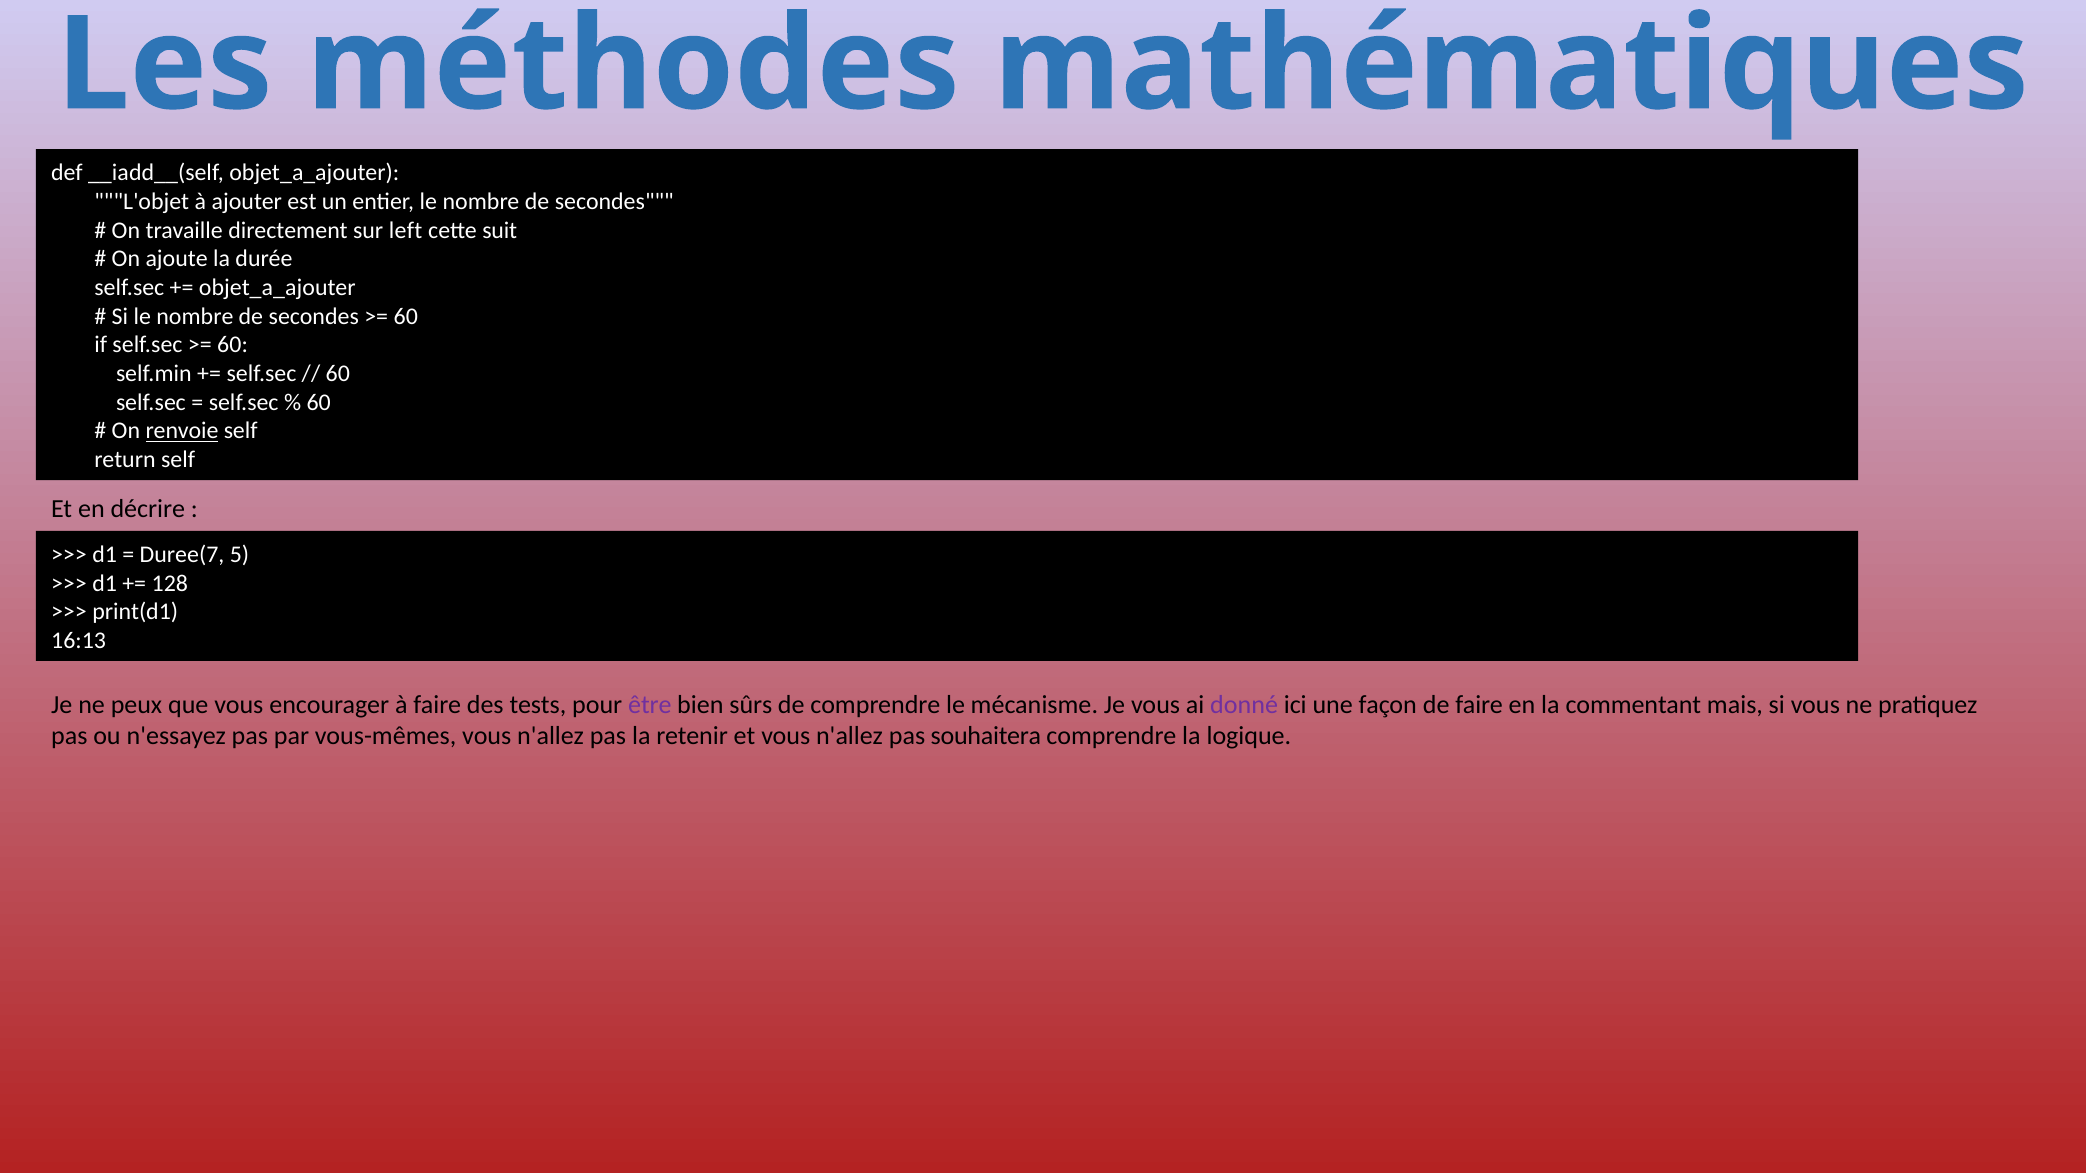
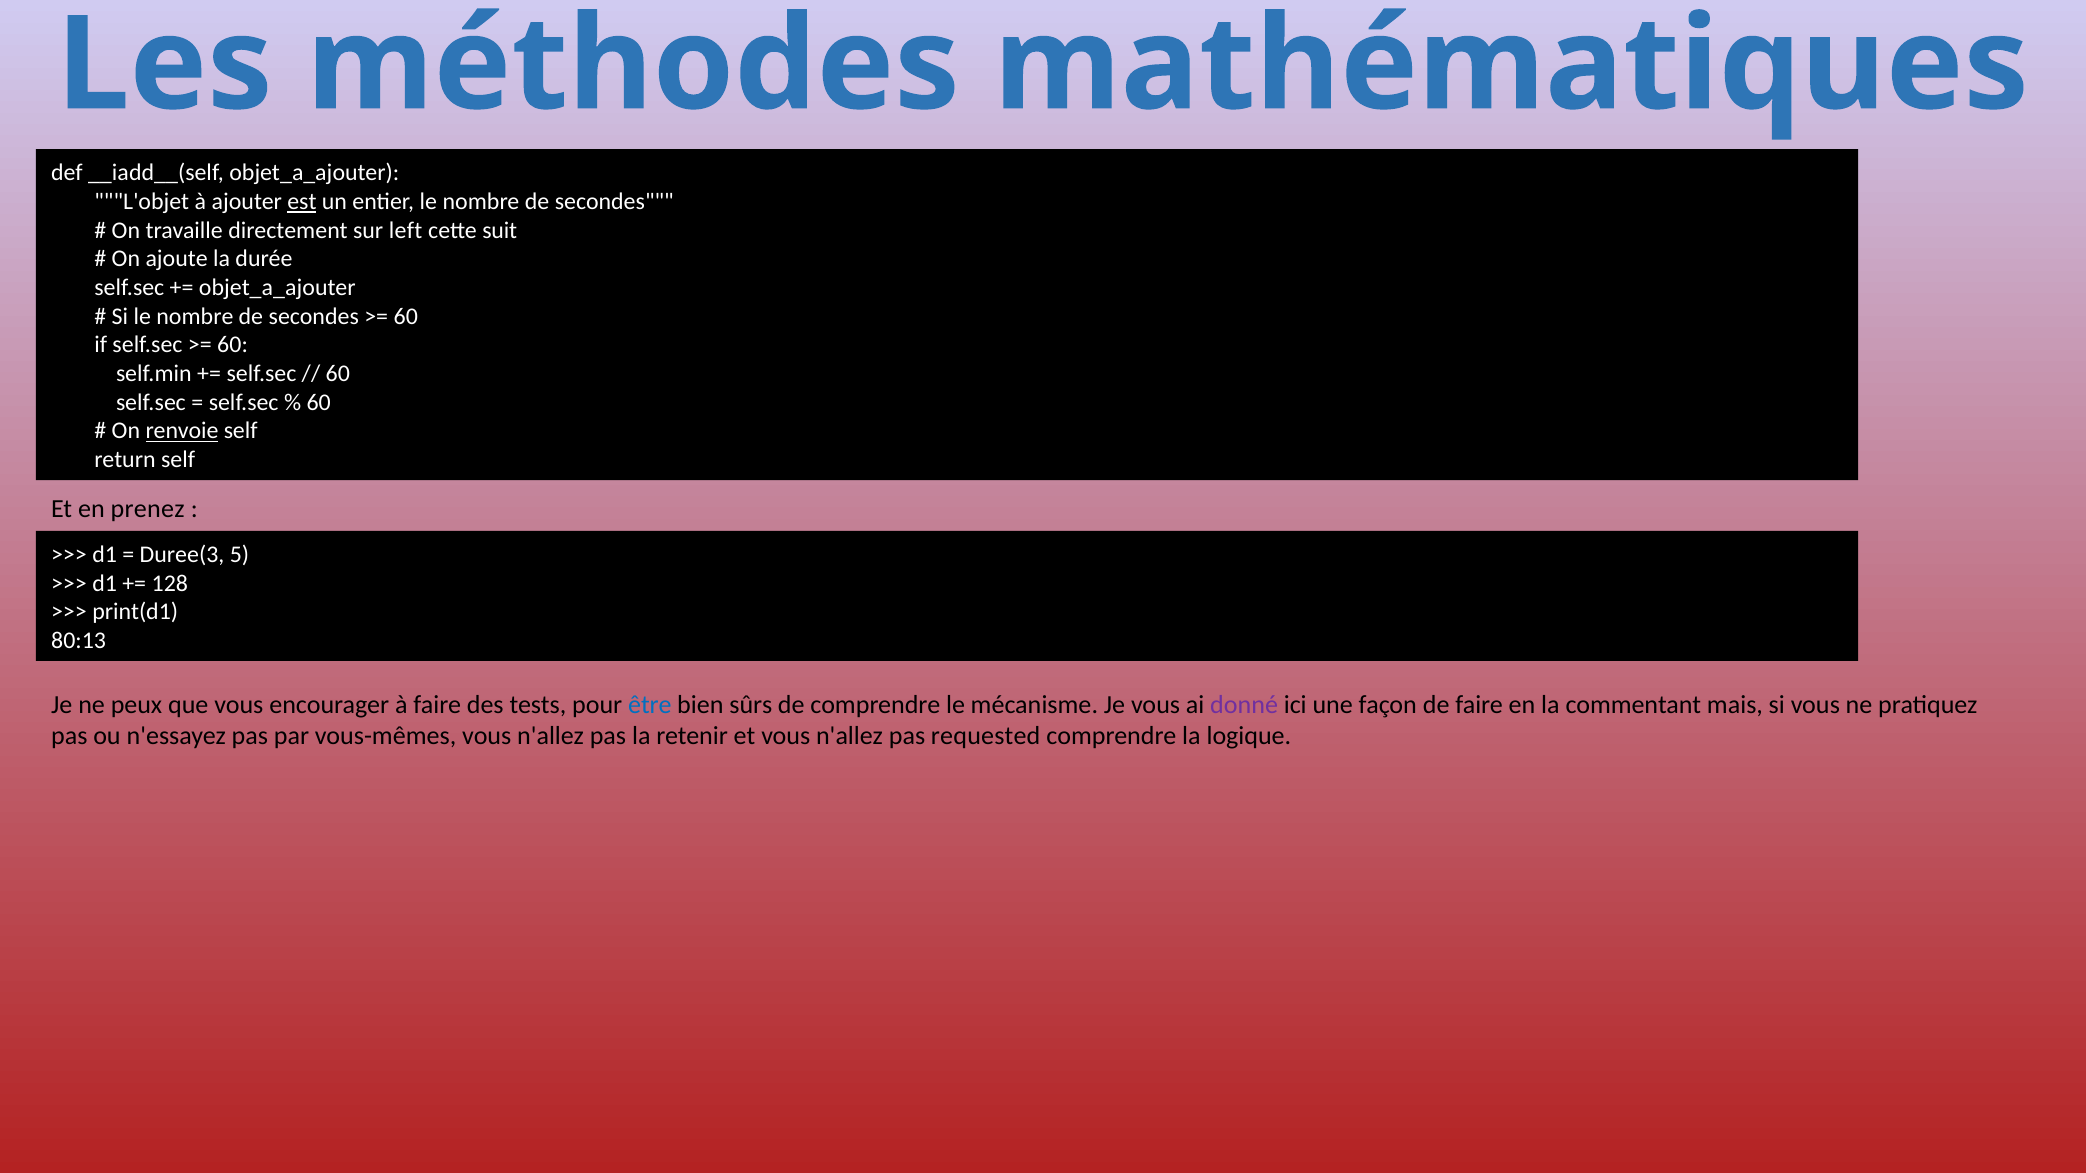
est underline: none -> present (302, 202)
décrire: décrire -> prenez (148, 509)
Duree(7: Duree(7 -> Duree(3 (182, 555)
16:13: 16:13 -> 80:13 (79, 641)
être colour: purple -> blue (650, 705)
souhaitera: souhaitera -> requested (986, 736)
